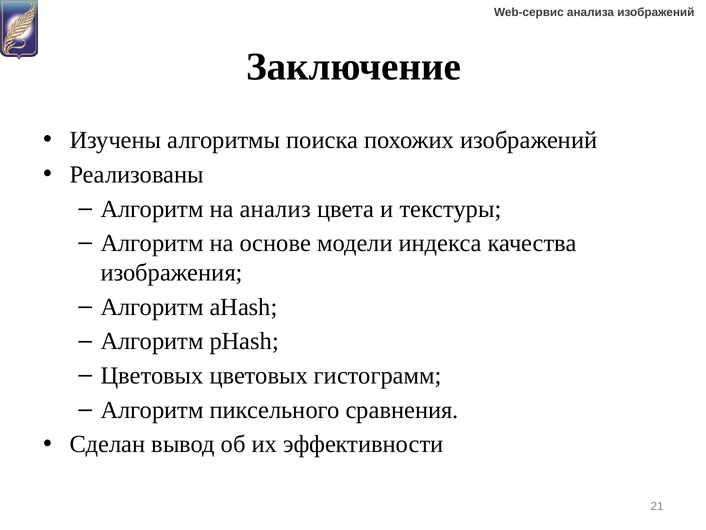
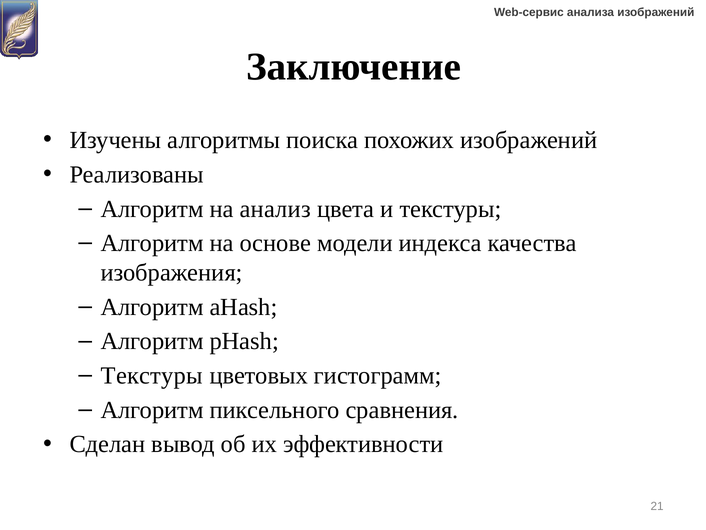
Цветовых: Цветовых -> Текстуры (152, 375)
